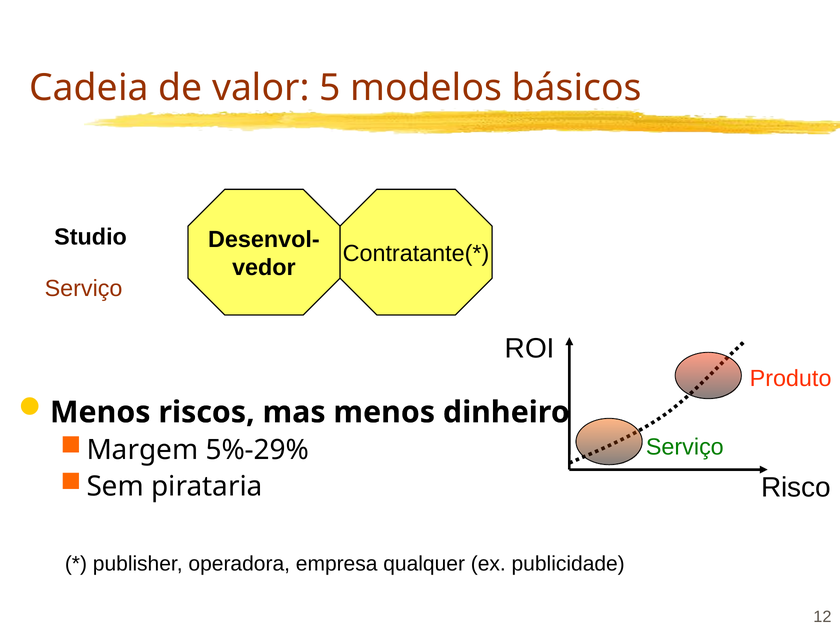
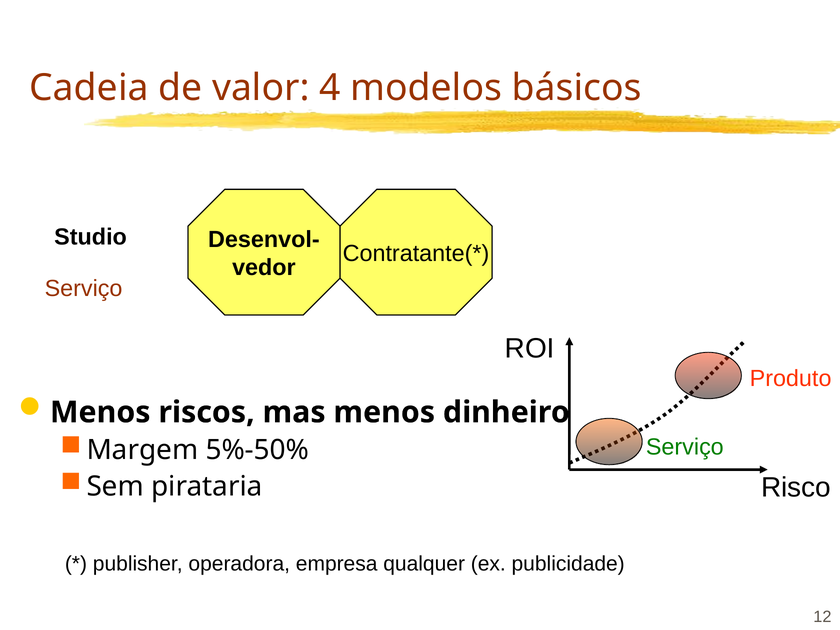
5: 5 -> 4 (330, 88)
5%-29%: 5%-29% -> 5%-50% (257, 450)
